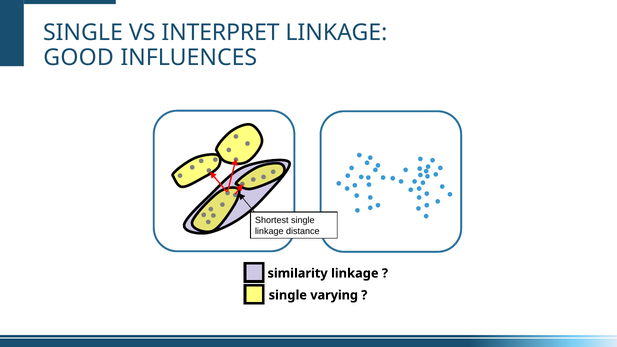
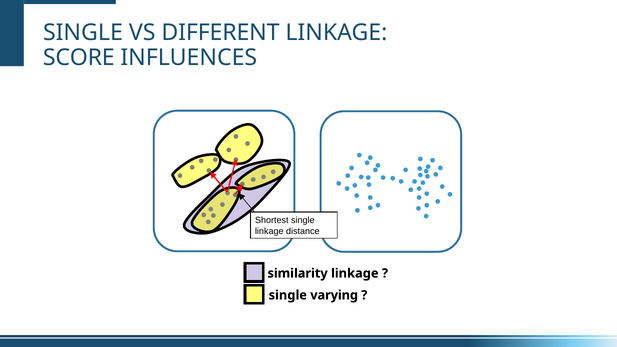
INTERPRET: INTERPRET -> DIFFERENT (221, 33)
GOOD: GOOD -> SCORE (79, 58)
